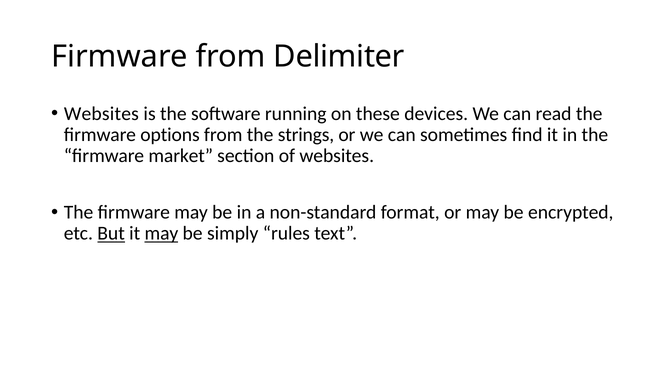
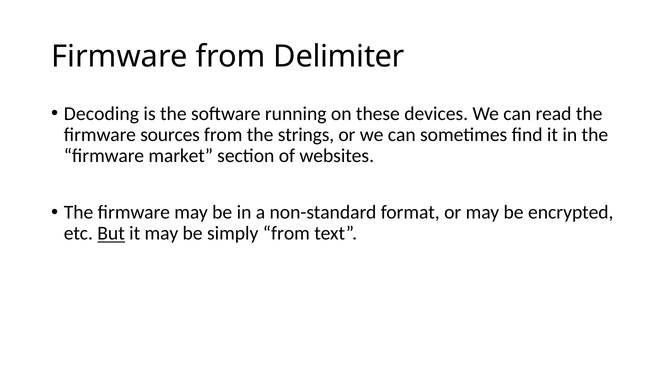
Websites: Websites -> Decoding (101, 114)
options: options -> sources (170, 135)
may underline: present -> none (161, 233)
simply rules: rules -> from (286, 233)
